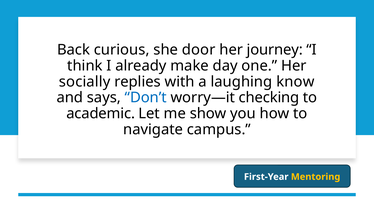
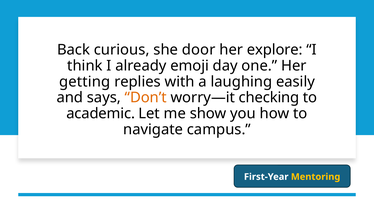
journey: journey -> explore (275, 50)
make: make -> emoji (190, 66)
socially: socially -> getting (85, 82)
know: know -> easily (295, 82)
Don’t colour: blue -> orange (146, 98)
